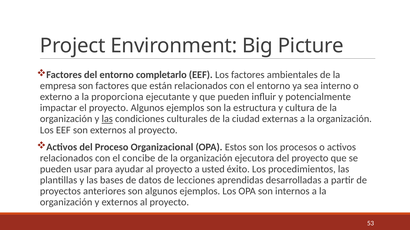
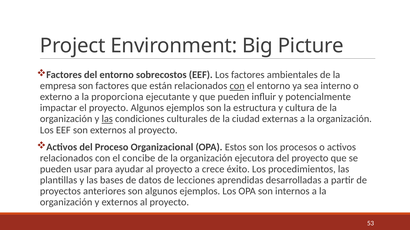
completarlo: completarlo -> sobrecostos (161, 75)
con underline: none -> present (237, 86)
usted: usted -> crece (213, 169)
